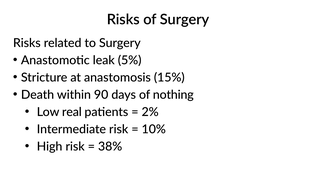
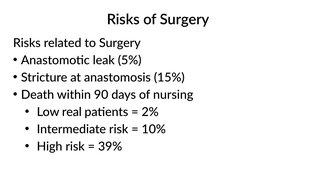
nothing: nothing -> nursing (173, 95)
38%: 38% -> 39% (110, 147)
